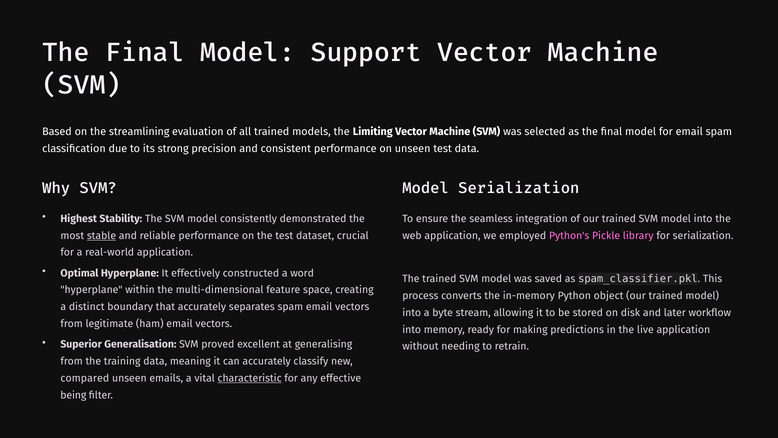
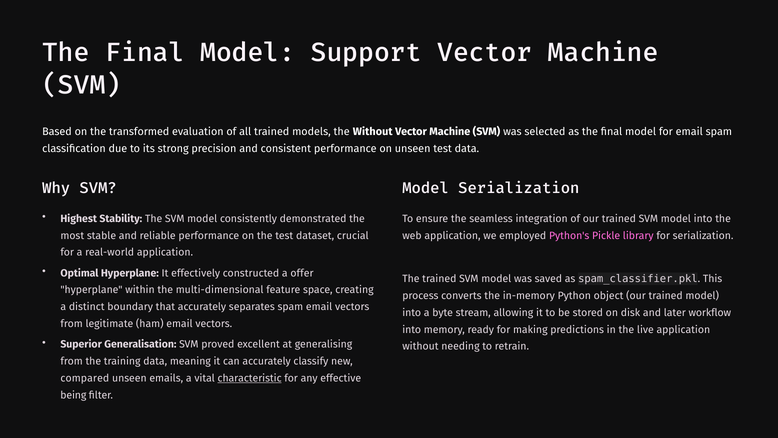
streamlining: streamlining -> transformed (139, 132)
the Limiting: Limiting -> Without (373, 132)
stable underline: present -> none (101, 235)
word: word -> offer (302, 273)
